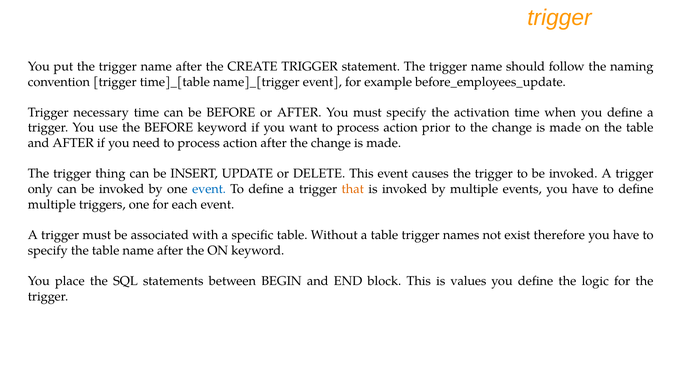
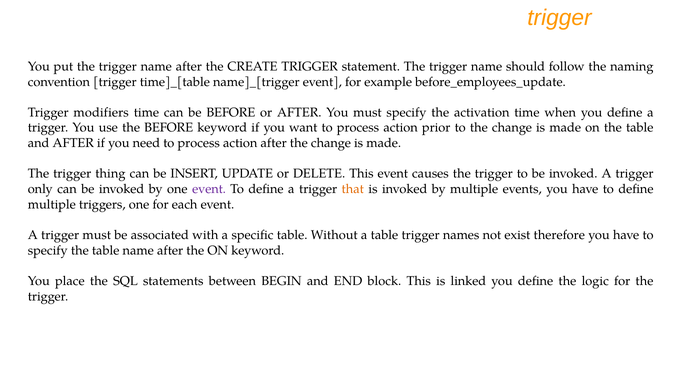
necessary: necessary -> modifiers (101, 113)
event colour: blue -> purple (209, 189)
values: values -> linked (468, 281)
